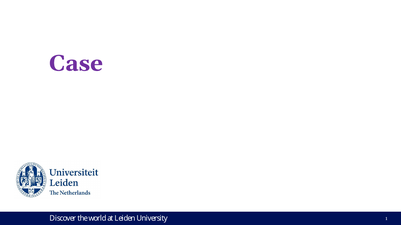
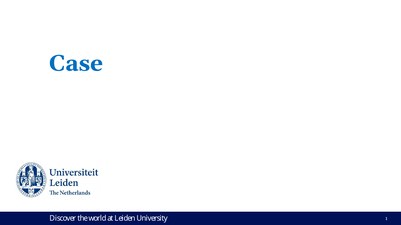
Case colour: purple -> blue (76, 63)
